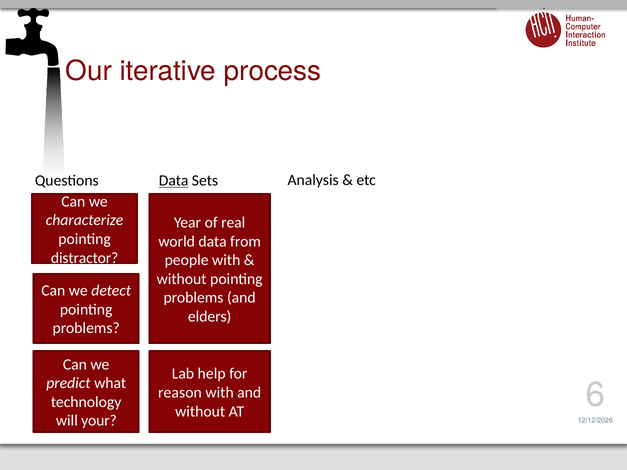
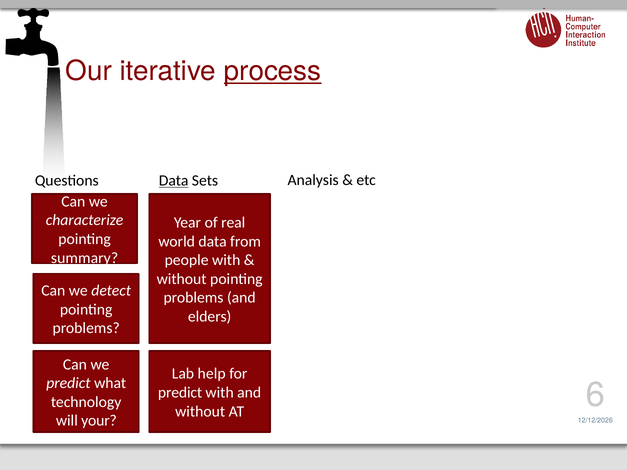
process underline: none -> present (273, 71)
distractor: distractor -> summary (85, 258)
reason: reason -> predict (180, 393)
